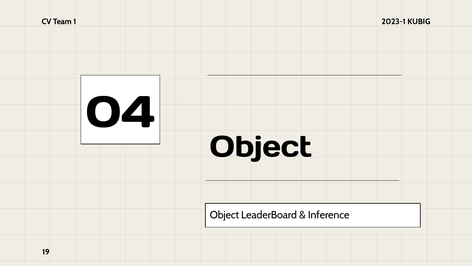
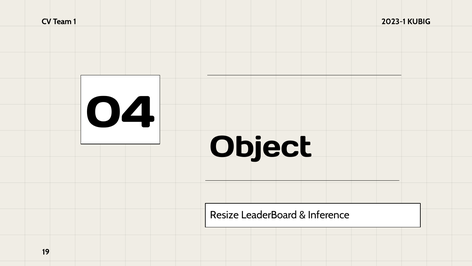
Object: Object -> Resize (224, 215)
